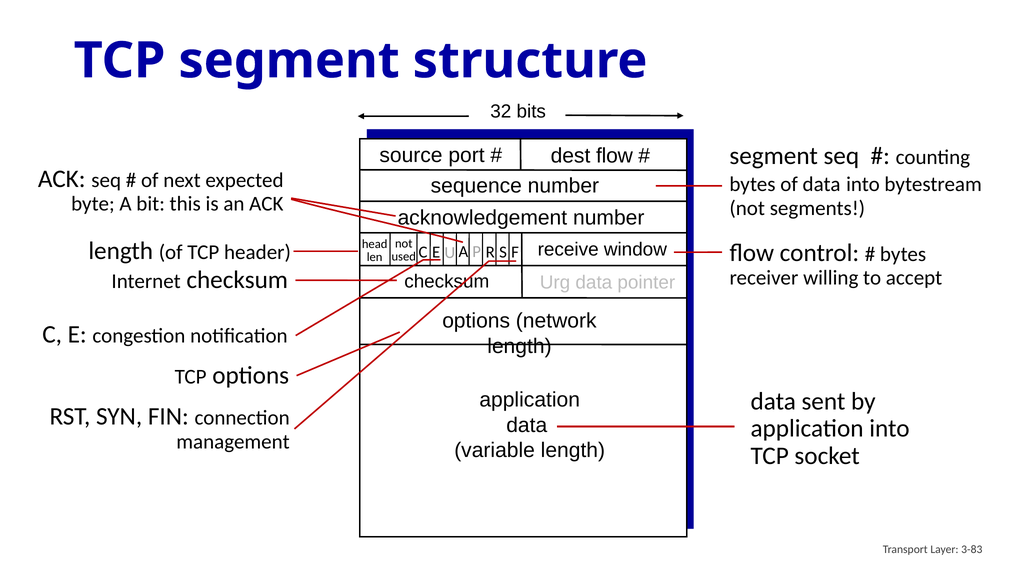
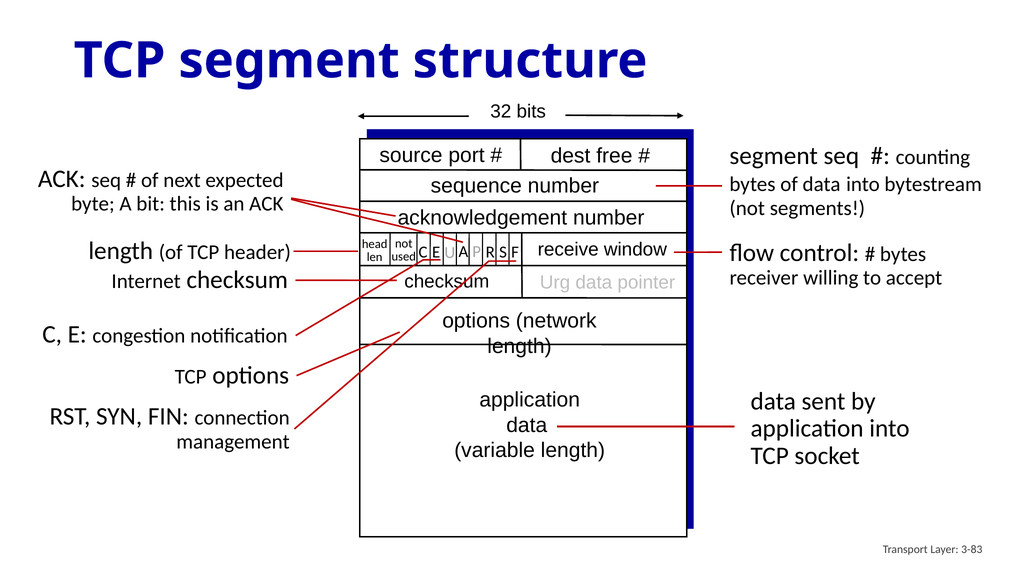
dest flow: flow -> free (614, 156)
